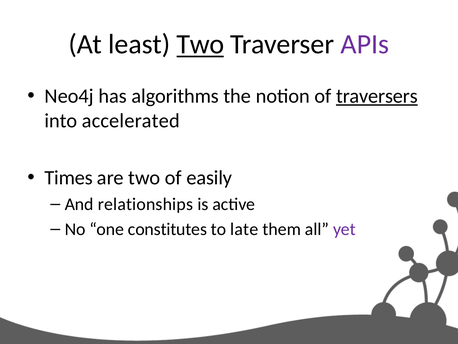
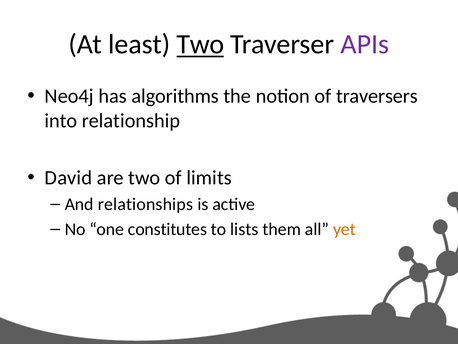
traversers underline: present -> none (377, 96)
accelerated: accelerated -> relationship (131, 121)
Times: Times -> David (68, 178)
easily: easily -> limits (209, 178)
late: late -> lists (244, 229)
yet colour: purple -> orange (344, 229)
